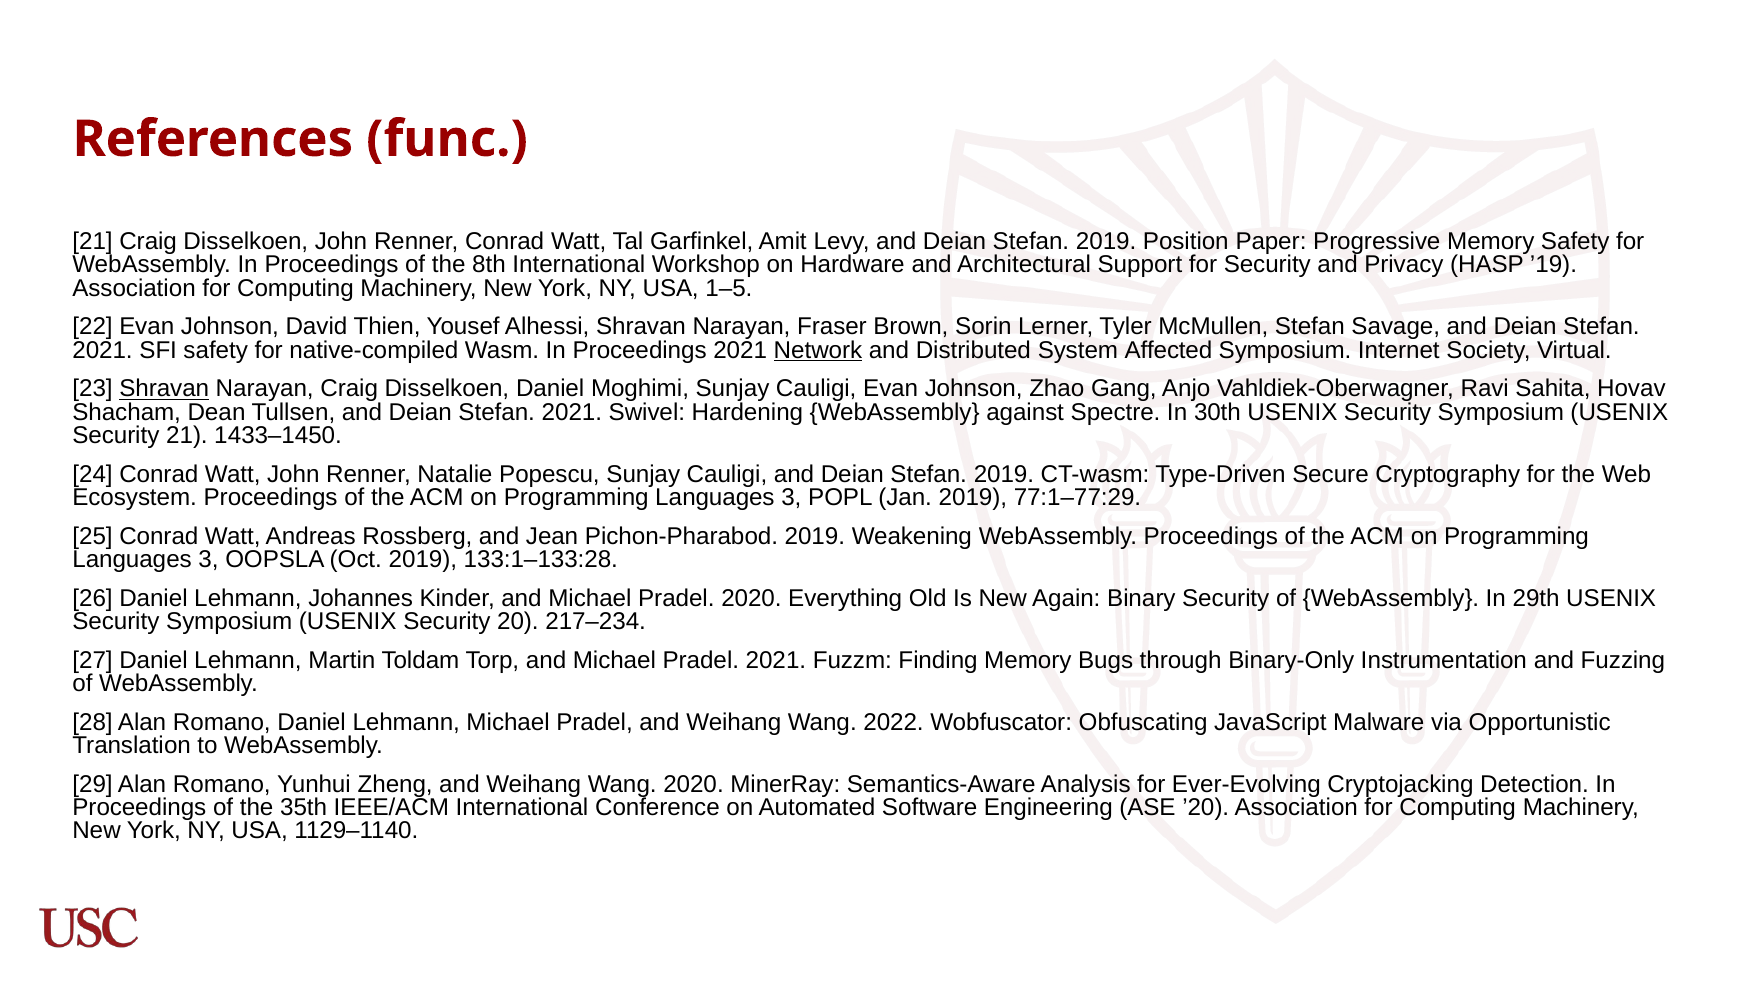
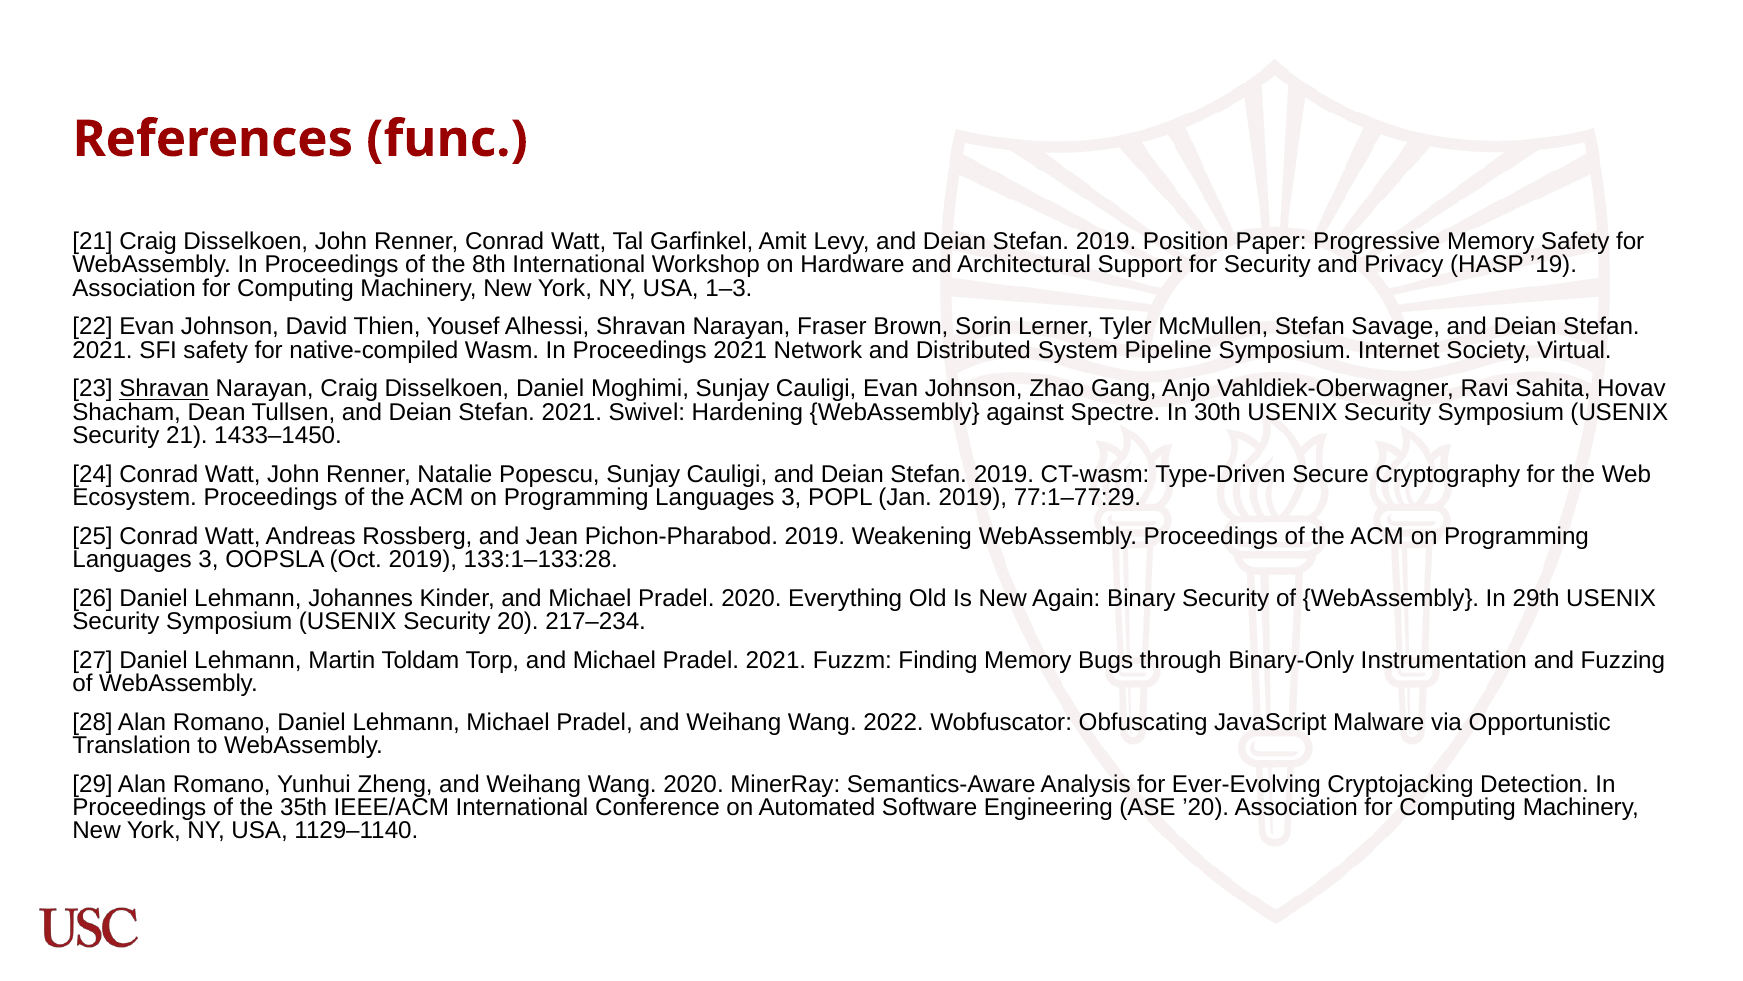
1–5: 1–5 -> 1–3 (729, 288)
Network underline: present -> none (818, 350)
Affected: Affected -> Pipeline (1168, 350)
